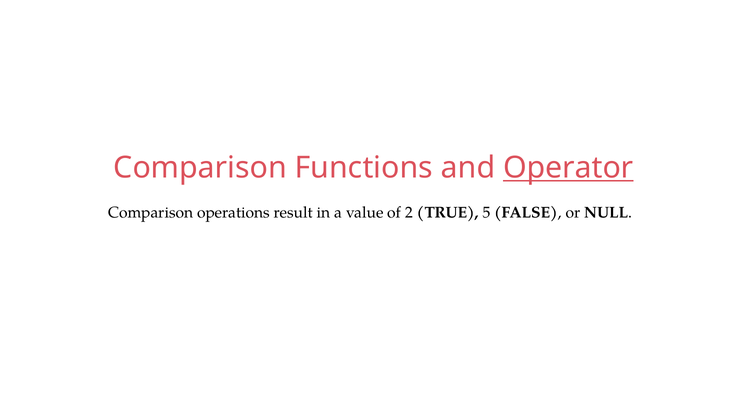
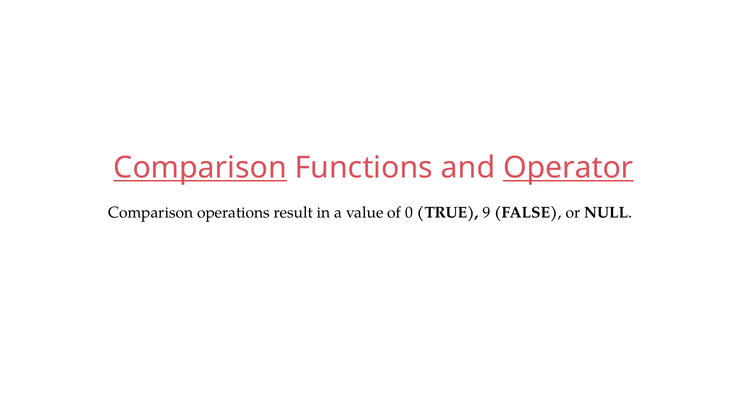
Comparison underline: none -> present (200, 168)
2: 2 -> 0 (409, 213)
5: 5 -> 9 (487, 213)
